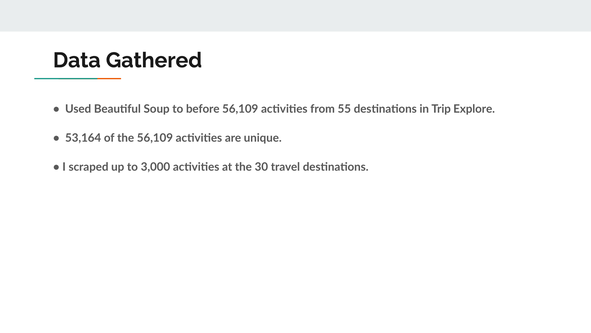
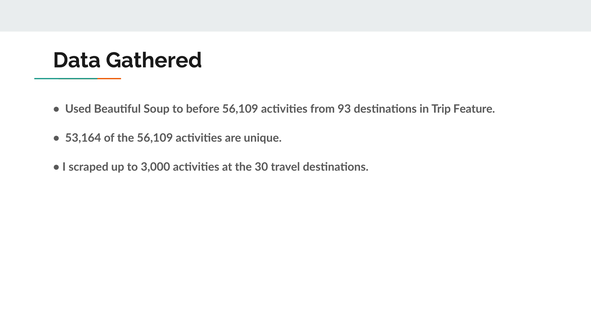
55: 55 -> 93 (344, 109)
Explore: Explore -> Feature (474, 109)
